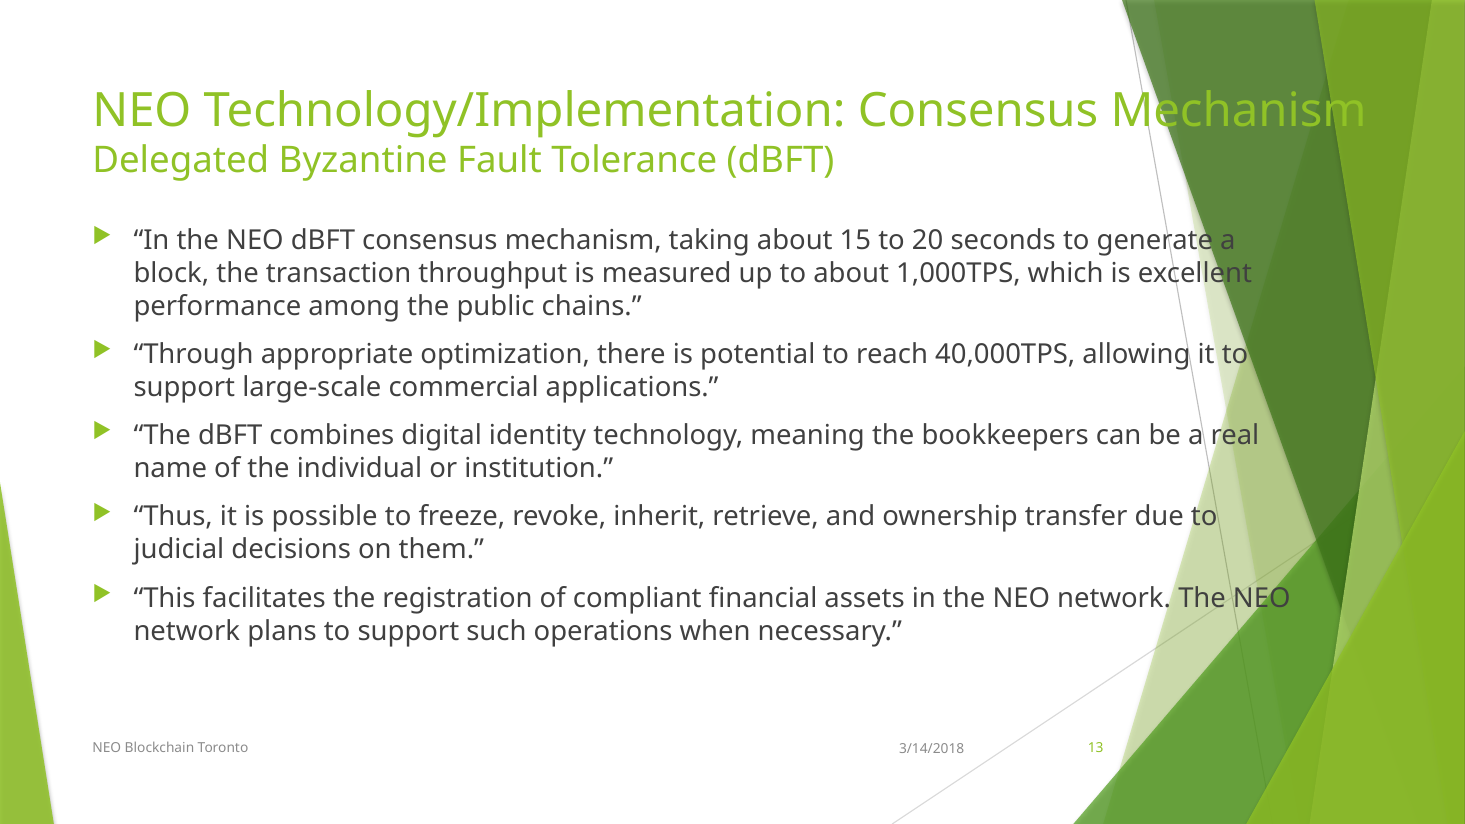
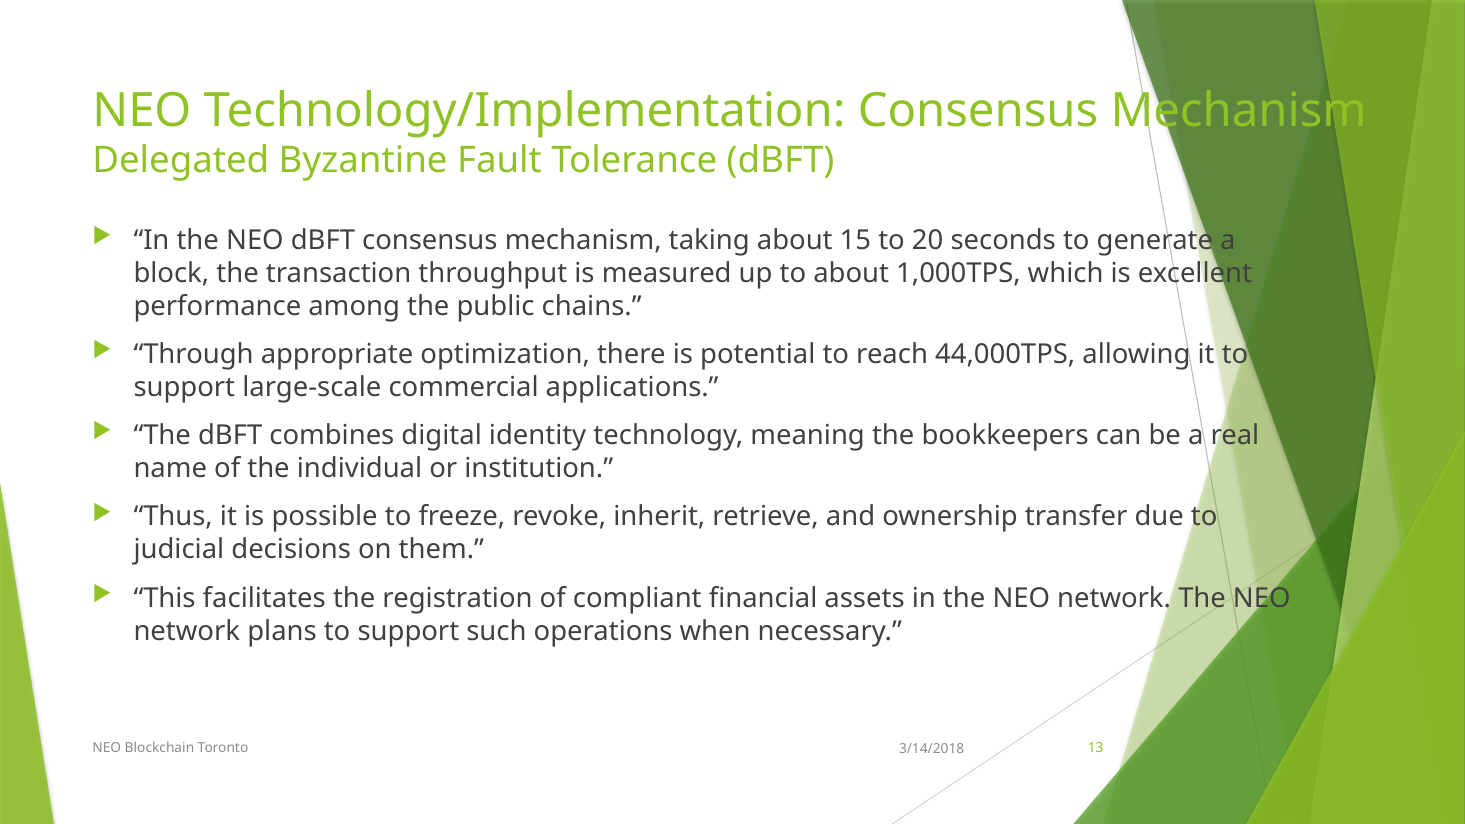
40,000TPS: 40,000TPS -> 44,000TPS (1005, 355)
